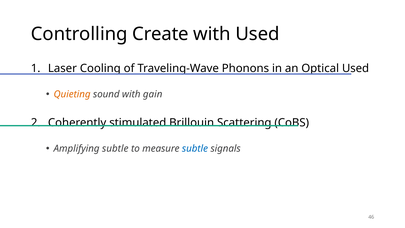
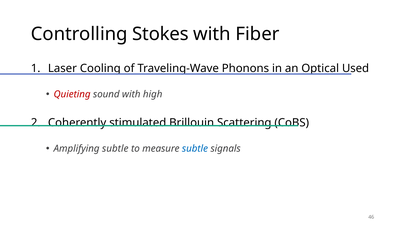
Create: Create -> Stokes (161, 34)
with Used: Used -> Fiber (258, 34)
Quieting colour: orange -> red (72, 94)
gain: gain -> high (153, 94)
